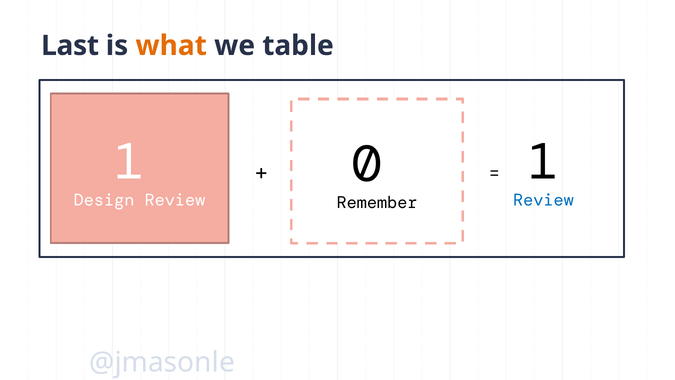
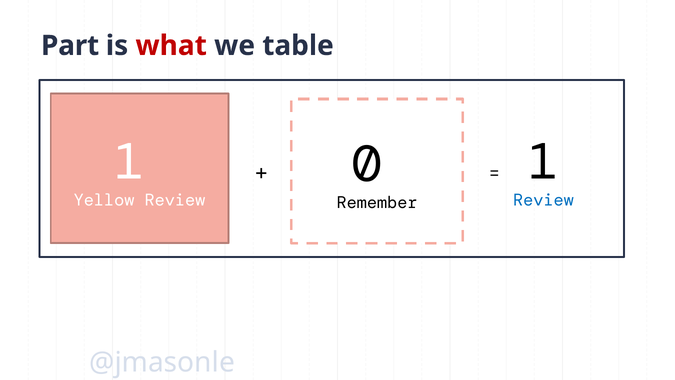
Last: Last -> Part (70, 46)
what colour: orange -> red (171, 46)
Design: Design -> Yellow (104, 200)
